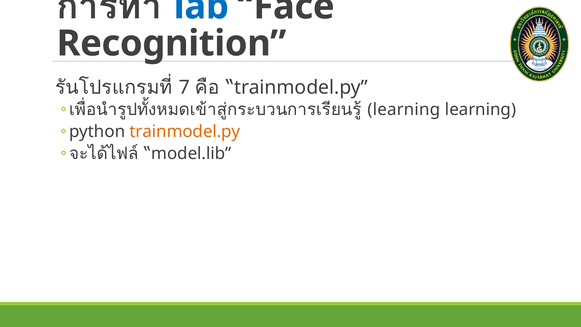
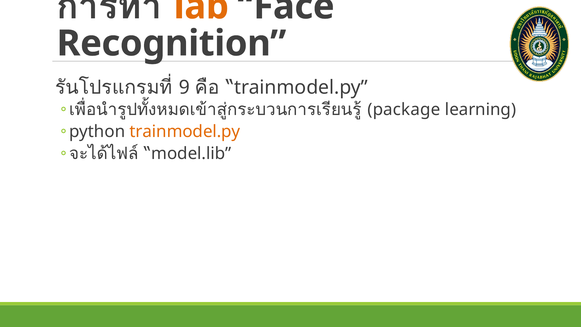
lab colour: blue -> orange (201, 6)
7: 7 -> 9 (184, 87)
learning: learning -> package (404, 109)
